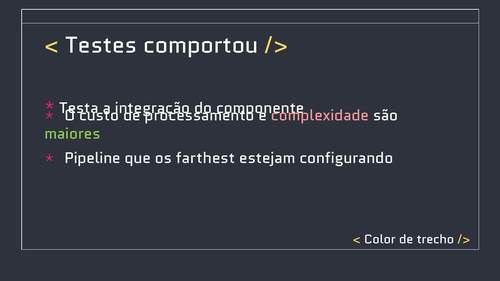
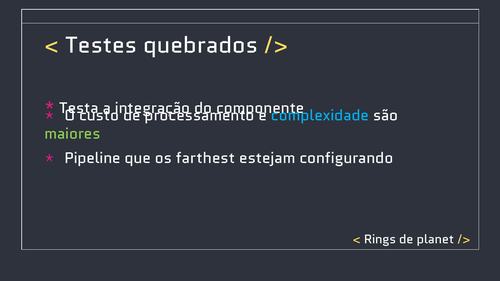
comportou: comportou -> quebrados (201, 45)
complexidade colour: pink -> light blue (320, 115)
Color: Color -> Rings (380, 240)
trecho: trecho -> planet (435, 240)
